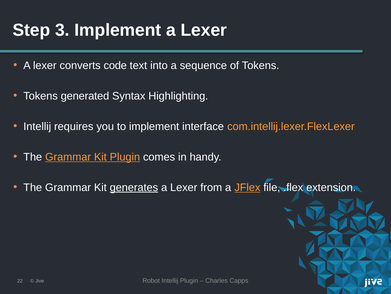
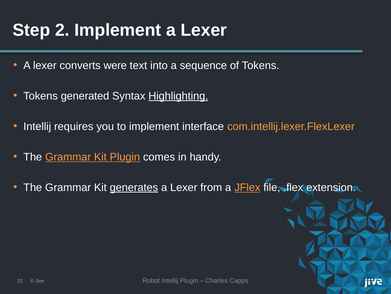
3: 3 -> 2 (62, 30)
code: code -> were (115, 65)
Highlighting underline: none -> present (178, 96)
